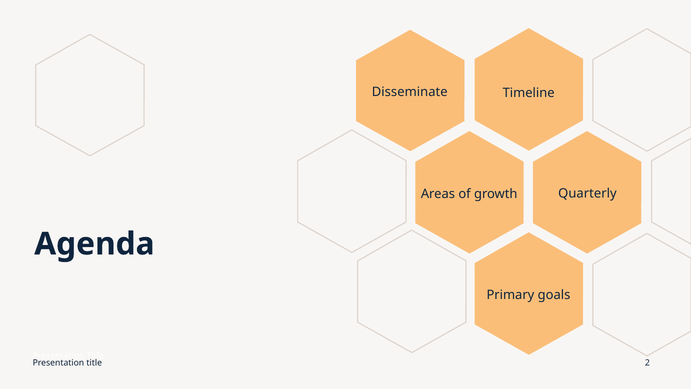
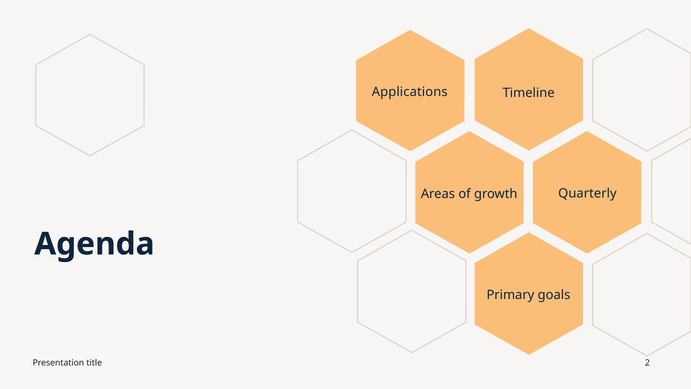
Disseminate: Disseminate -> Applications (410, 92)
